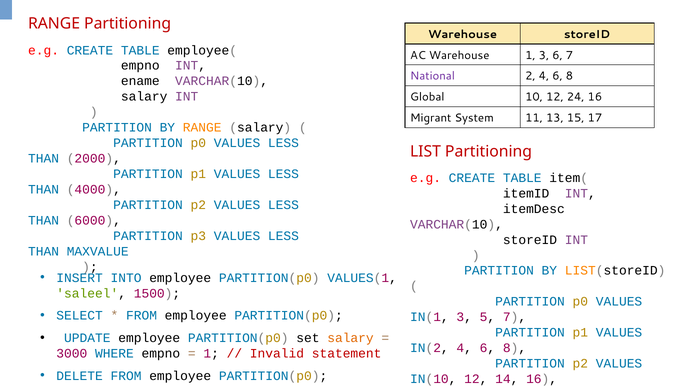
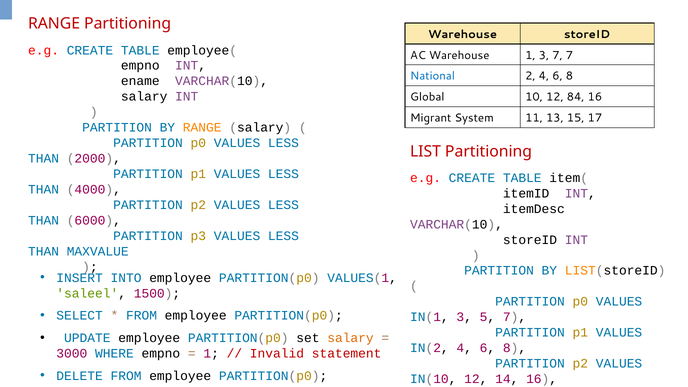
3 6: 6 -> 7 (558, 55)
National colour: purple -> blue (433, 76)
24: 24 -> 84 (576, 97)
